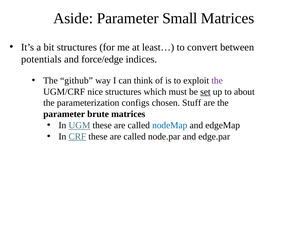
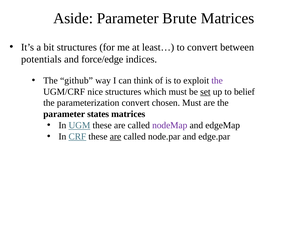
Small: Small -> Brute (180, 18)
about: about -> belief (244, 92)
parameterization configs: configs -> convert (136, 103)
chosen Stuff: Stuff -> Must (192, 103)
brute: brute -> states (98, 114)
nodeMap colour: blue -> purple (170, 125)
are underline: none -> present (116, 136)
